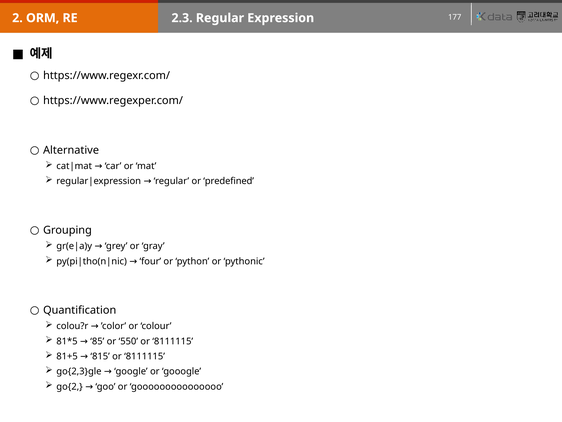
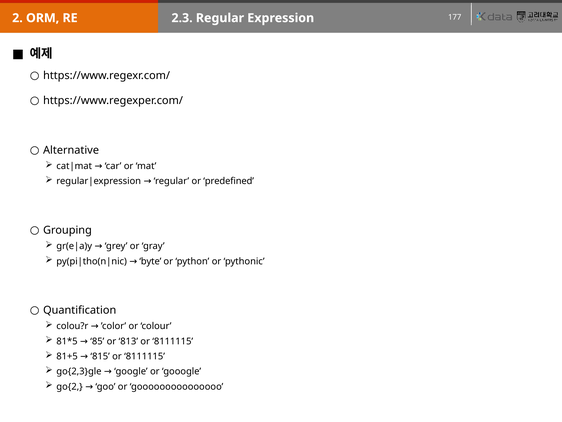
four: four -> byte (150, 261)
550: 550 -> 813 (128, 341)
